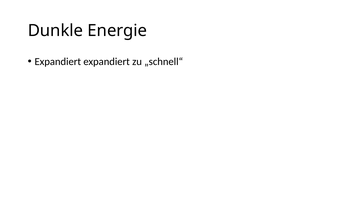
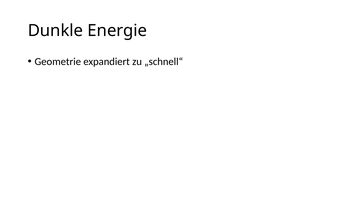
Expandiert: Expandiert -> Geometrie (58, 62)
